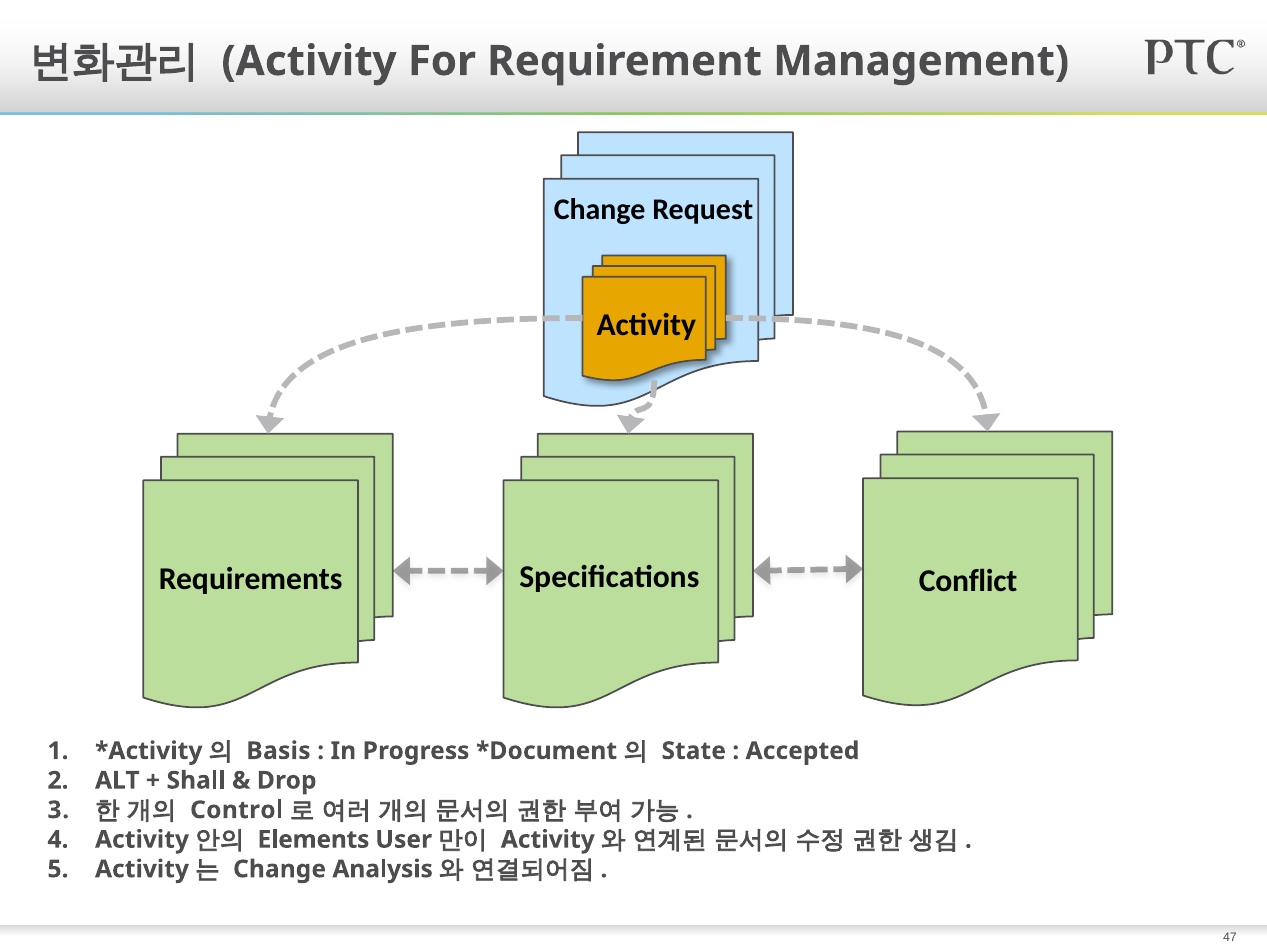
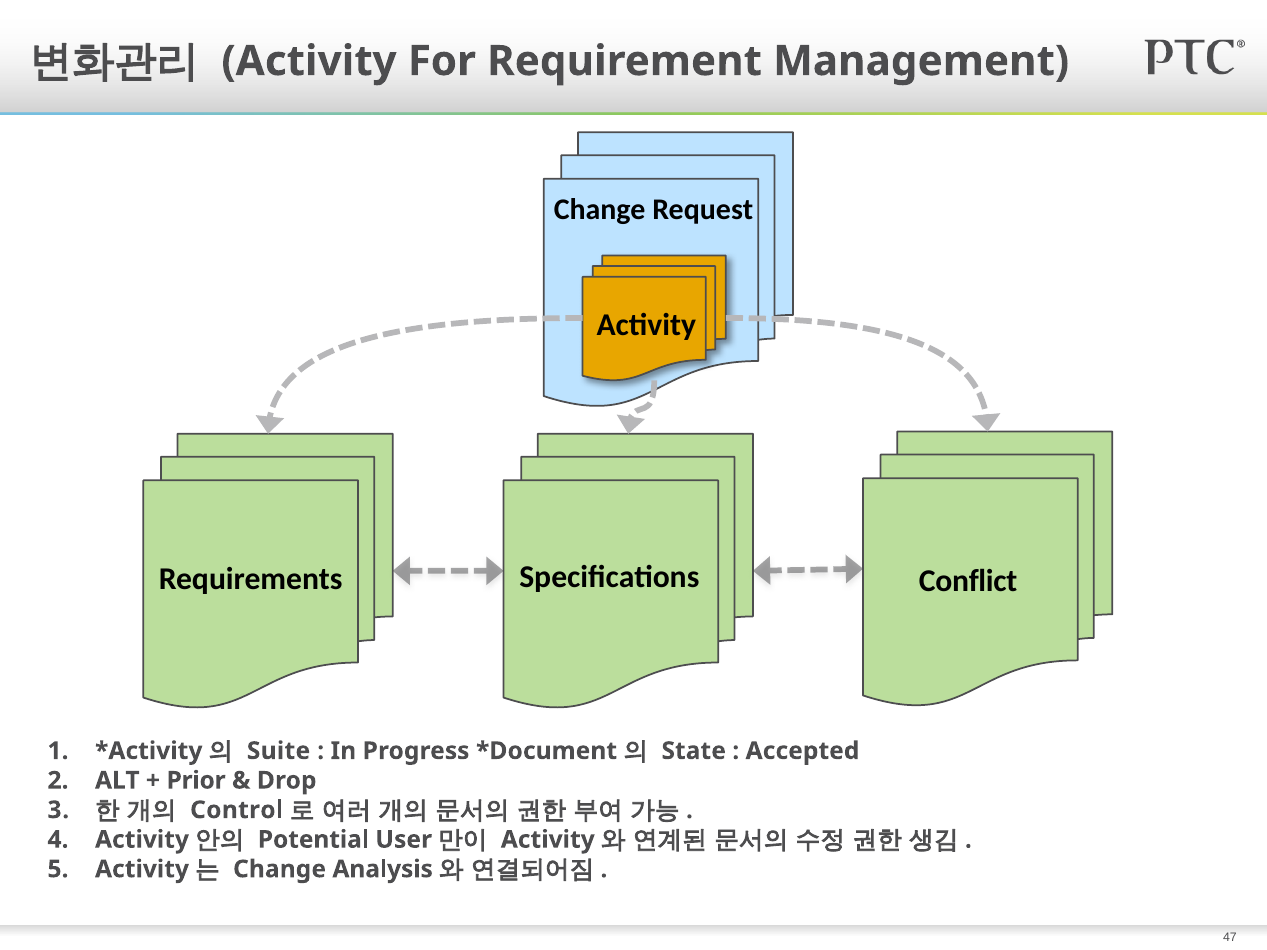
Basis: Basis -> Suite (278, 751)
Shall: Shall -> Prior (196, 781)
Elements: Elements -> Potential (313, 840)
